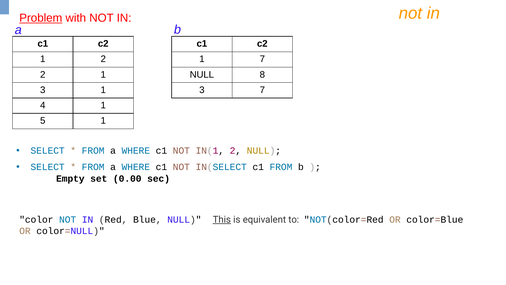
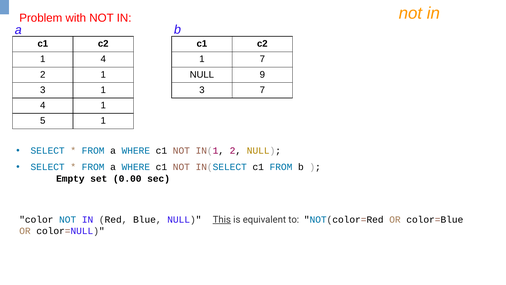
Problem underline: present -> none (41, 18)
2: 2 -> 4 (103, 59)
8: 8 -> 9 (262, 74)
